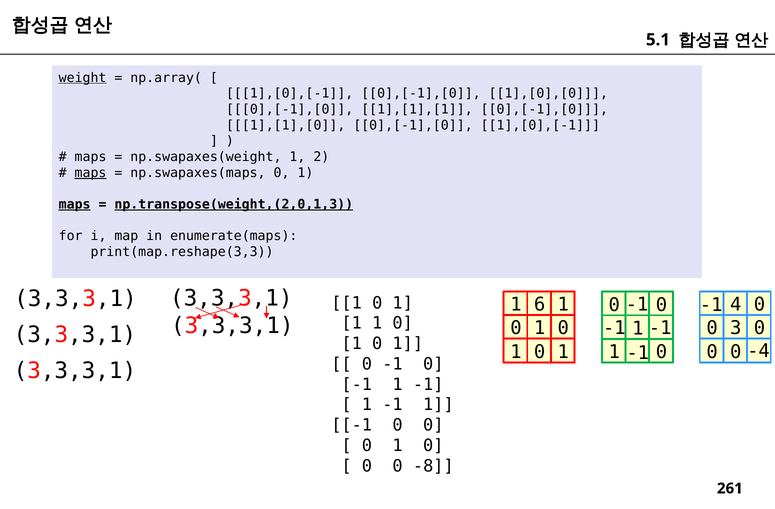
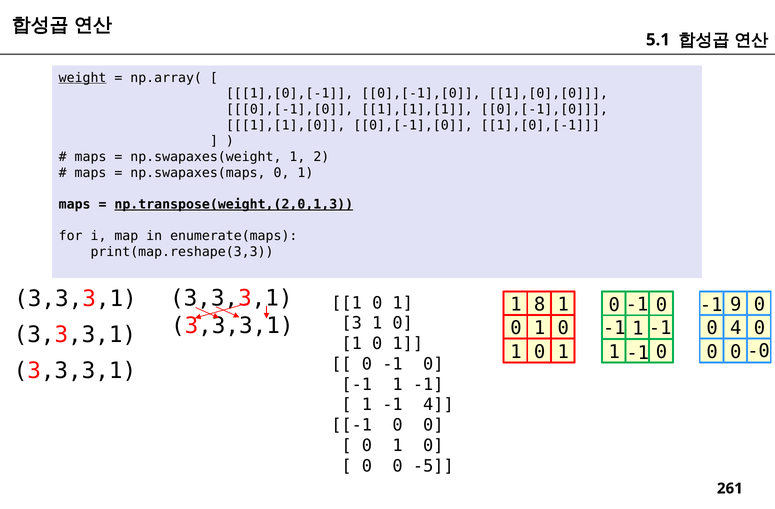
maps underline: present -> none (91, 173)
maps underline: present -> none (75, 204)
4: 4 -> 9 (736, 305)
6: 6 -> 8 (540, 305)
1: 1 -> 3 (352, 323)
0 3: 3 -> 4 (736, 328)
-4: -4 -> -0 (758, 351)
1 -1 1: 1 -> 4 (438, 405)
-8: -8 -> -5 (433, 466)
